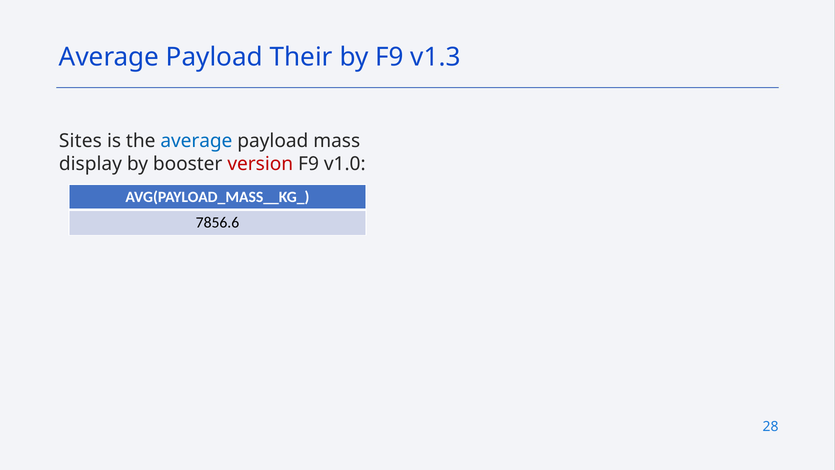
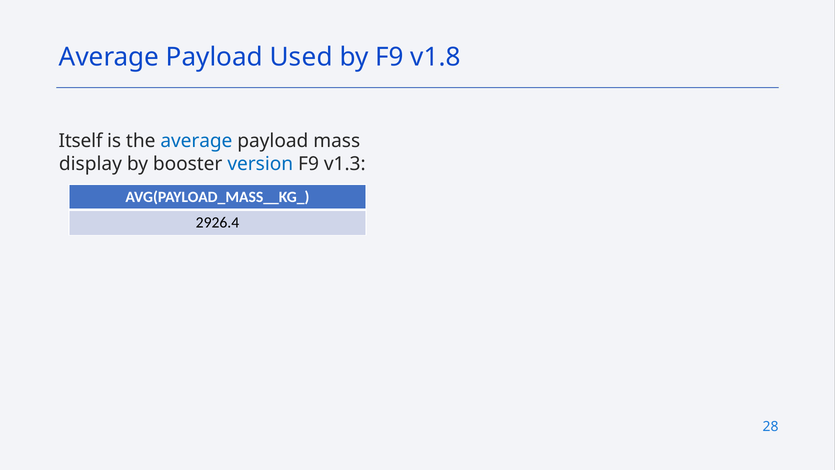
Their: Their -> Used (301, 57)
v1.3: v1.3 -> v1.8 (435, 57)
Sites: Sites -> Itself (81, 141)
version colour: red -> blue (260, 164)
v1.0: v1.0 -> v1.3 (345, 164)
7856.6: 7856.6 -> 2926.4 (217, 223)
